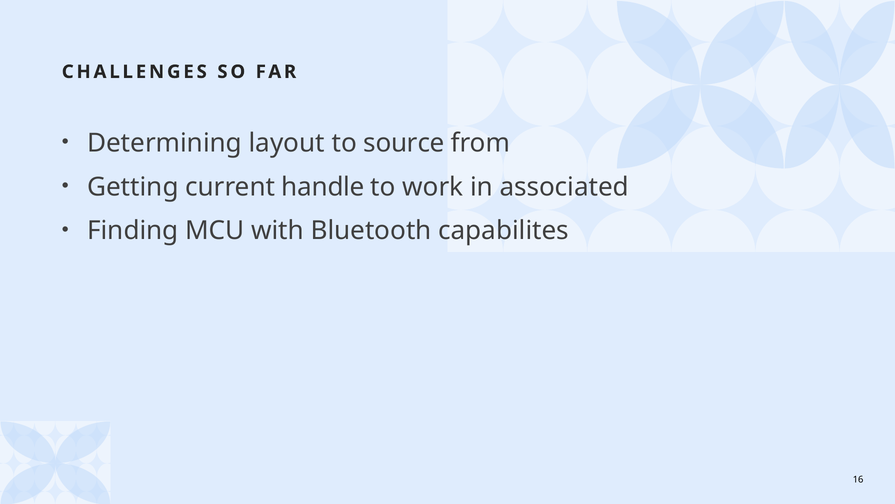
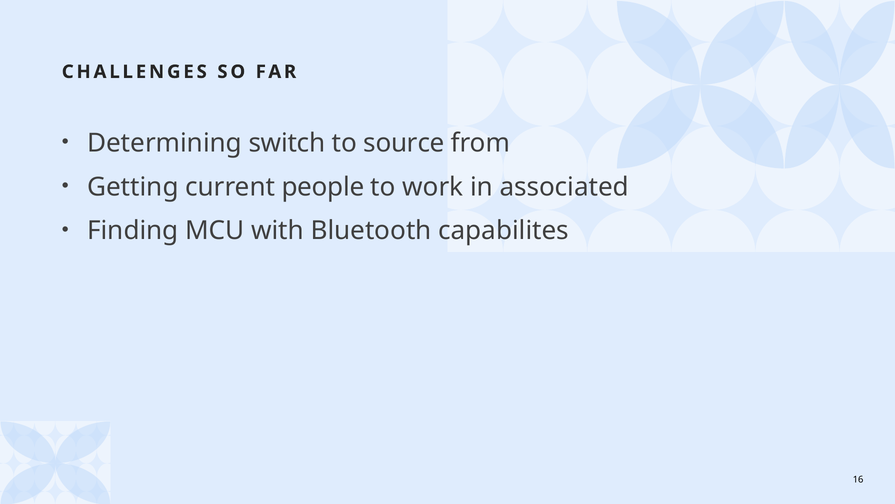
layout: layout -> switch (287, 143)
handle: handle -> people (323, 187)
